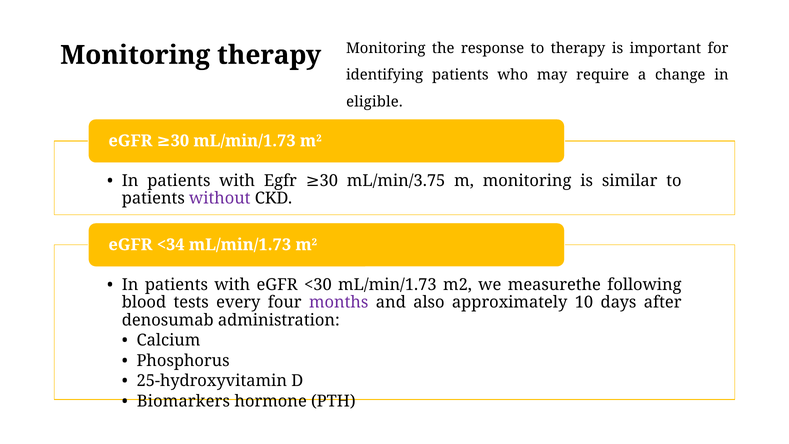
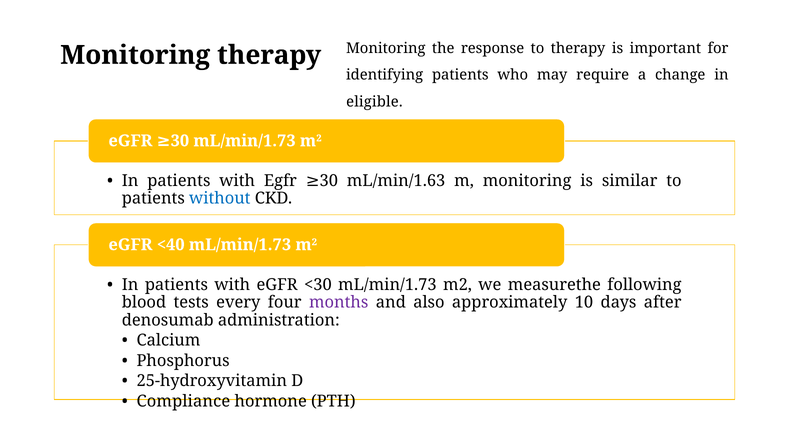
mL/min/3.75: mL/min/3.75 -> mL/min/1.63 (396, 181)
without colour: purple -> blue (220, 198)
<34: <34 -> <40 (171, 245)
Biomarkers: Biomarkers -> Compliance (183, 401)
